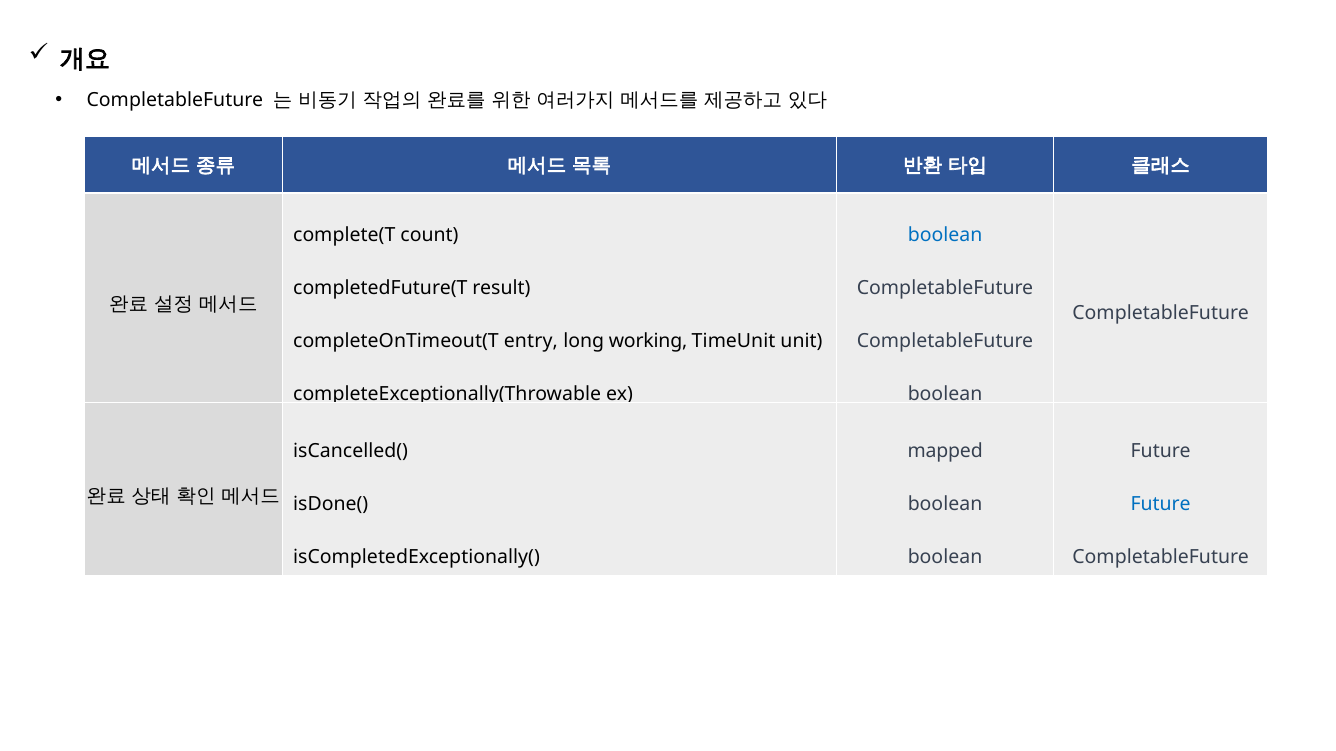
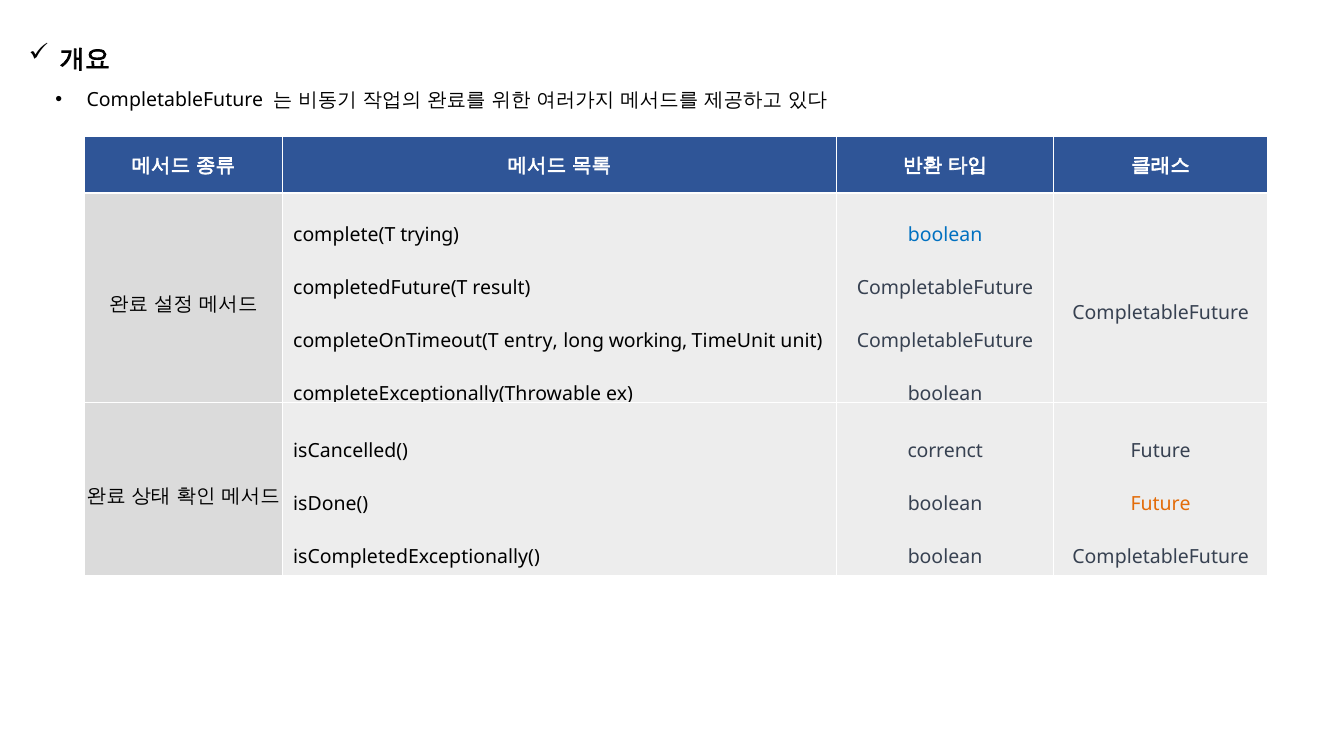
count: count -> trying (430, 235)
mapped: mapped -> correnct (945, 451)
Future colour: blue -> orange (1161, 504)
